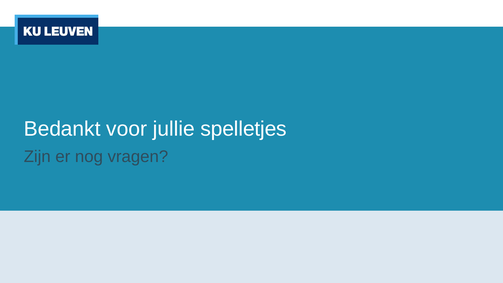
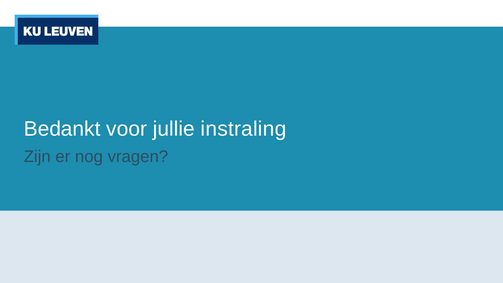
spelletjes: spelletjes -> instraling (243, 129)
